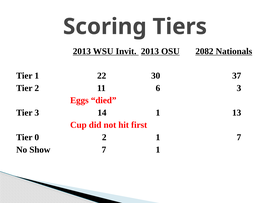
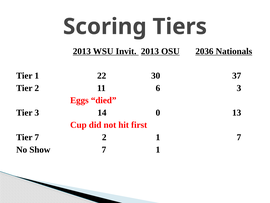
2082: 2082 -> 2036 (204, 51)
14 1: 1 -> 0 (158, 112)
Tier 0: 0 -> 7 (37, 137)
